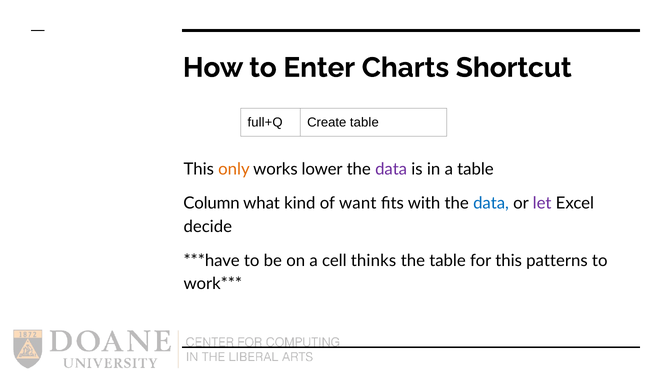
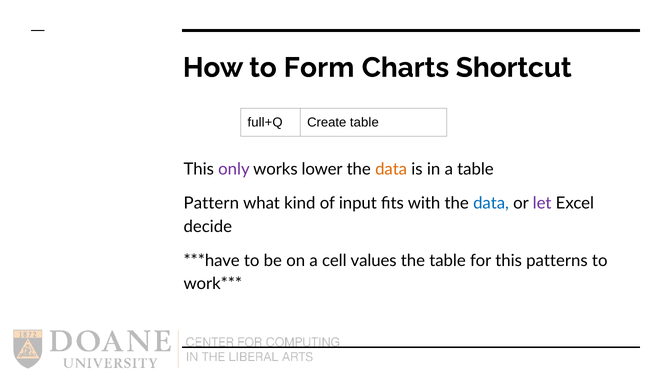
Enter: Enter -> Form (319, 68)
only colour: orange -> purple (234, 169)
data colour: purple -> orange (391, 169)
Column: Column -> Pattern (211, 204)
want: want -> input (358, 204)
thinks: thinks -> values (374, 261)
